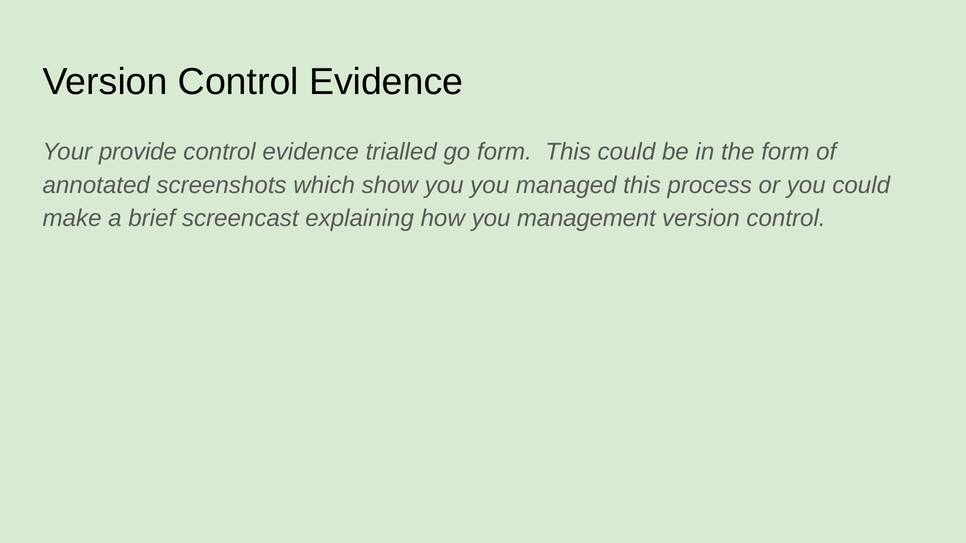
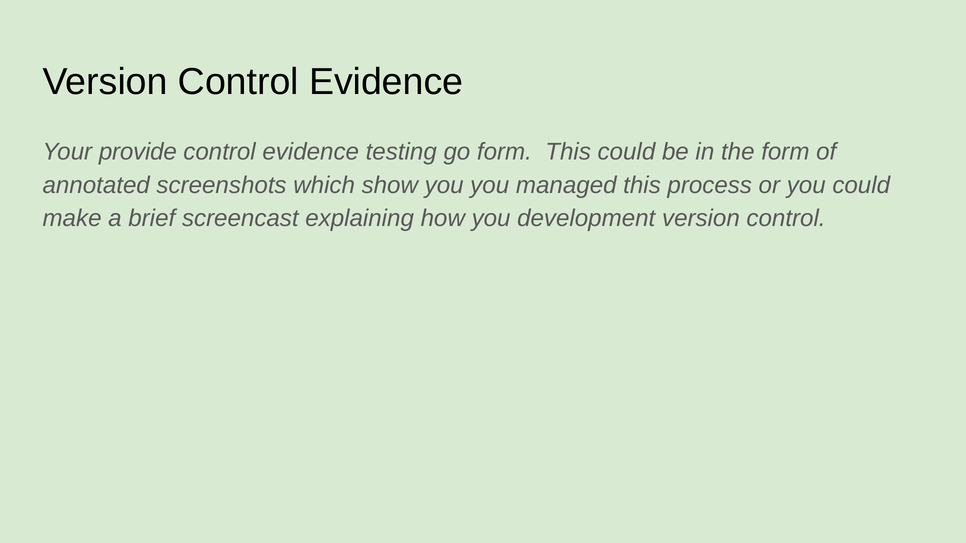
trialled: trialled -> testing (401, 152)
management: management -> development (586, 219)
